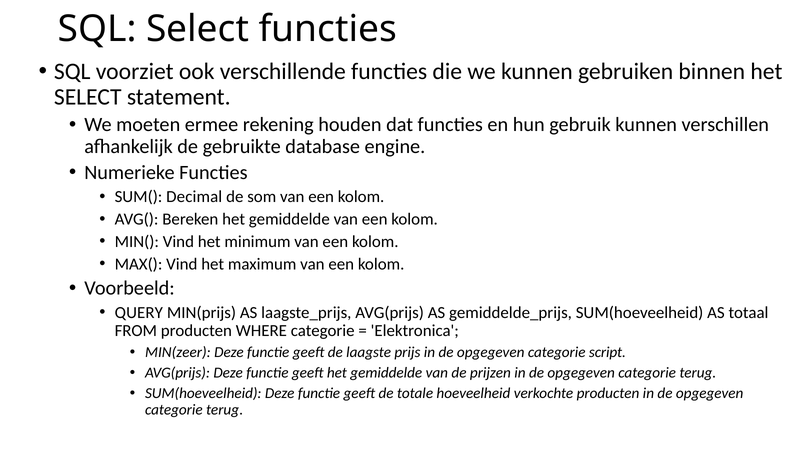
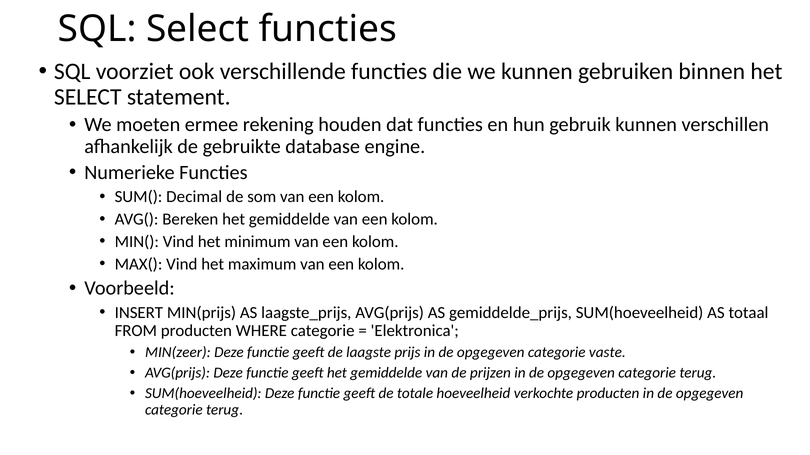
QUERY: QUERY -> INSERT (139, 313)
script: script -> vaste (607, 353)
